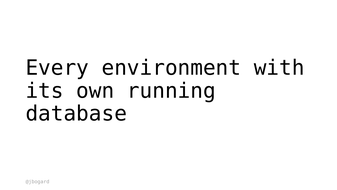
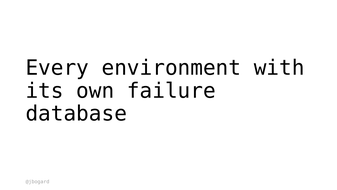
running: running -> failure (171, 91)
